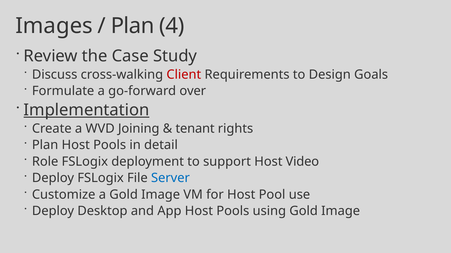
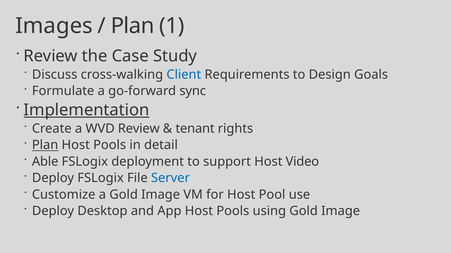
4: 4 -> 1 (172, 26)
Client colour: red -> blue (184, 75)
over: over -> sync (193, 91)
WVD Joining: Joining -> Review (139, 129)
Plan underline: none -> present (45, 145)
Role: Role -> Able (45, 162)
